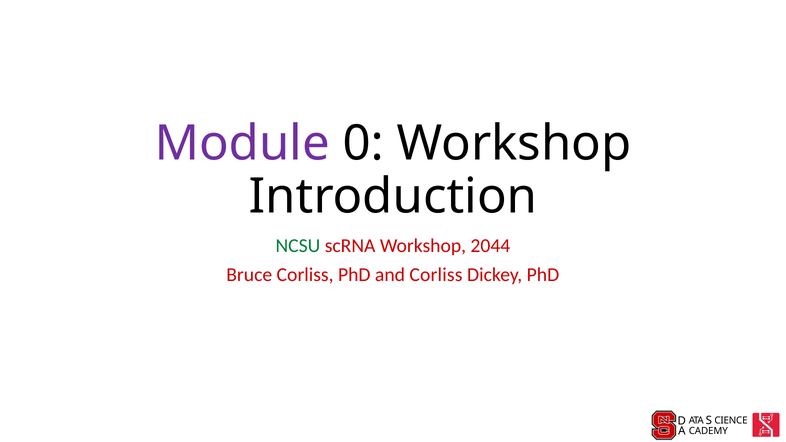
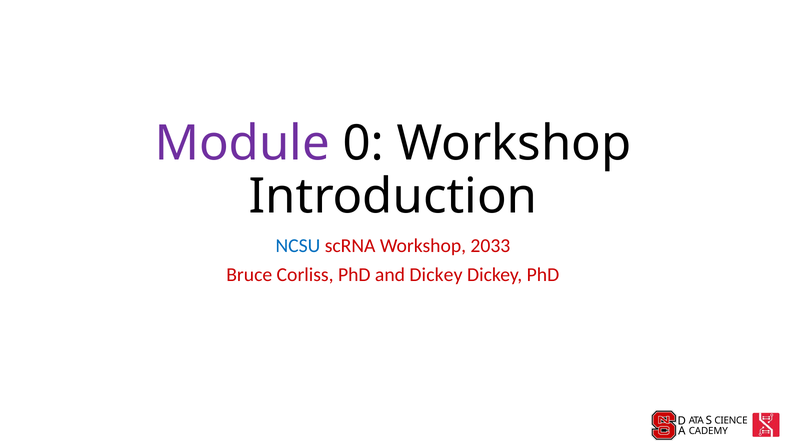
NCSU colour: green -> blue (298, 246)
2044: 2044 -> 2033 (490, 246)
and Corliss: Corliss -> Dickey (436, 275)
